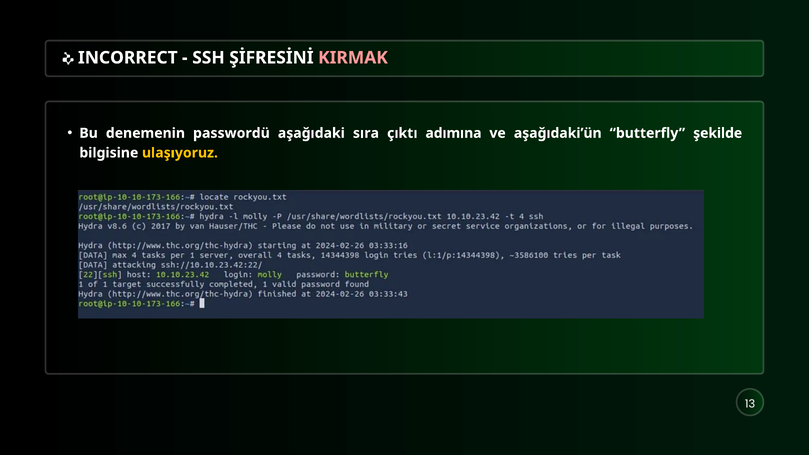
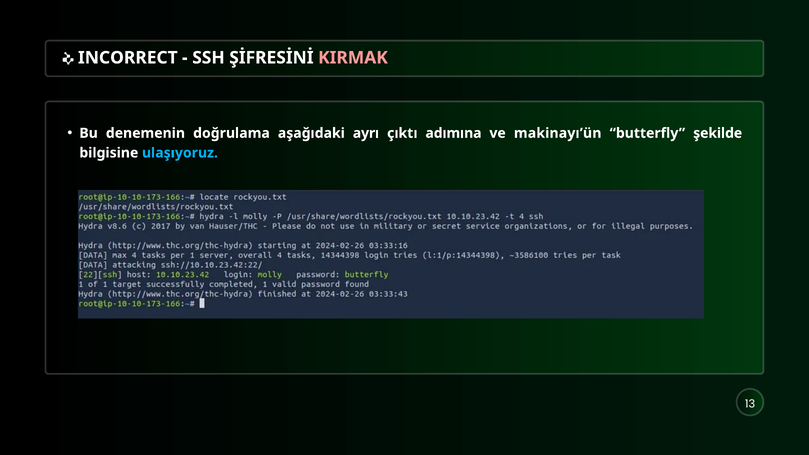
passwordü: passwordü -> doğrulama (231, 133)
sıra: sıra -> ayrı (366, 133)
aşağıdaki’ün: aşağıdaki’ün -> makinayı’ün (558, 133)
ulaşıyoruz colour: yellow -> light blue (180, 153)
